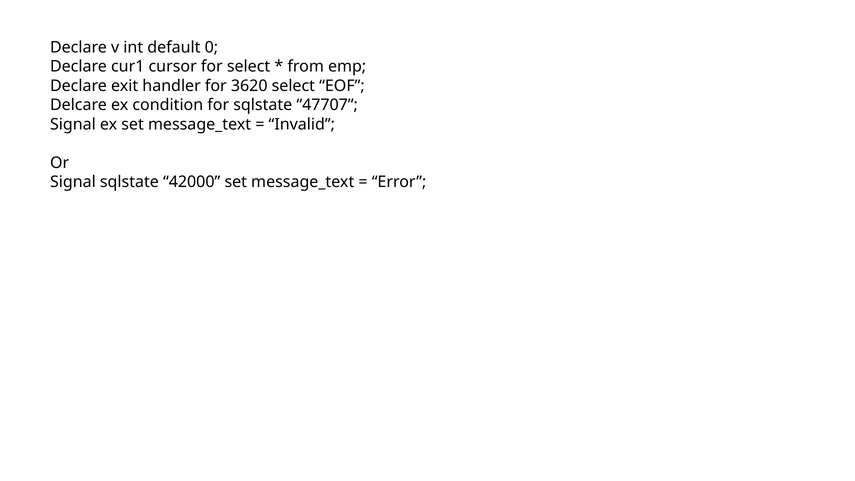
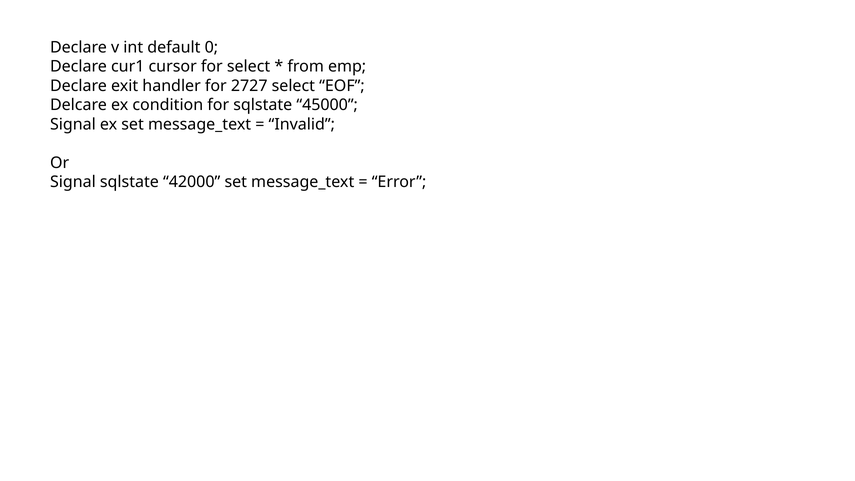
3620: 3620 -> 2727 (249, 86)
47707: 47707 -> 45000 (327, 105)
